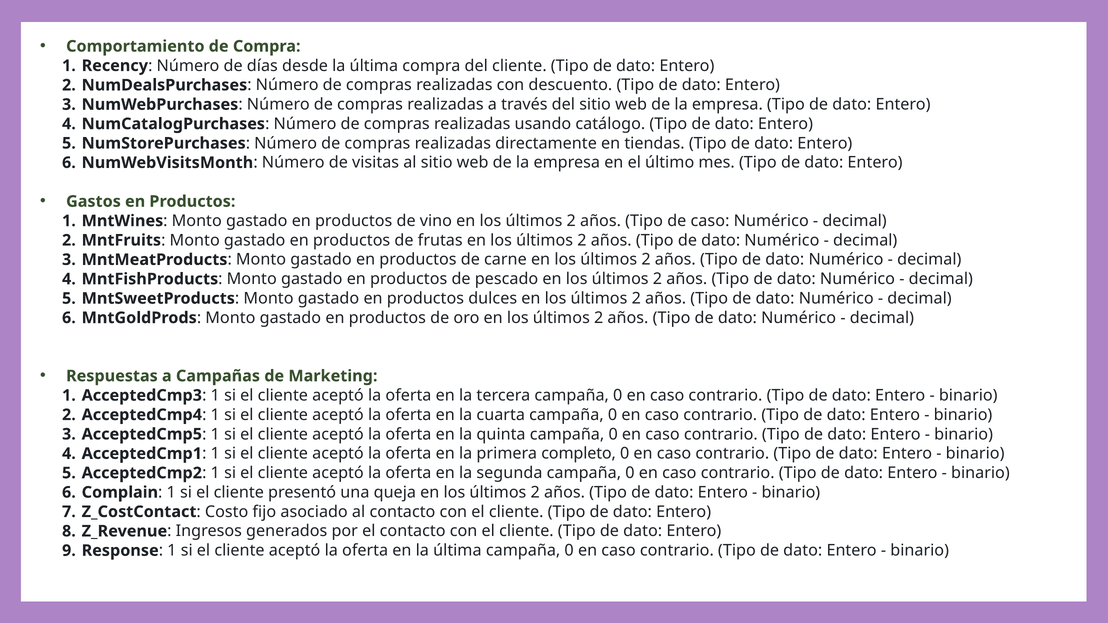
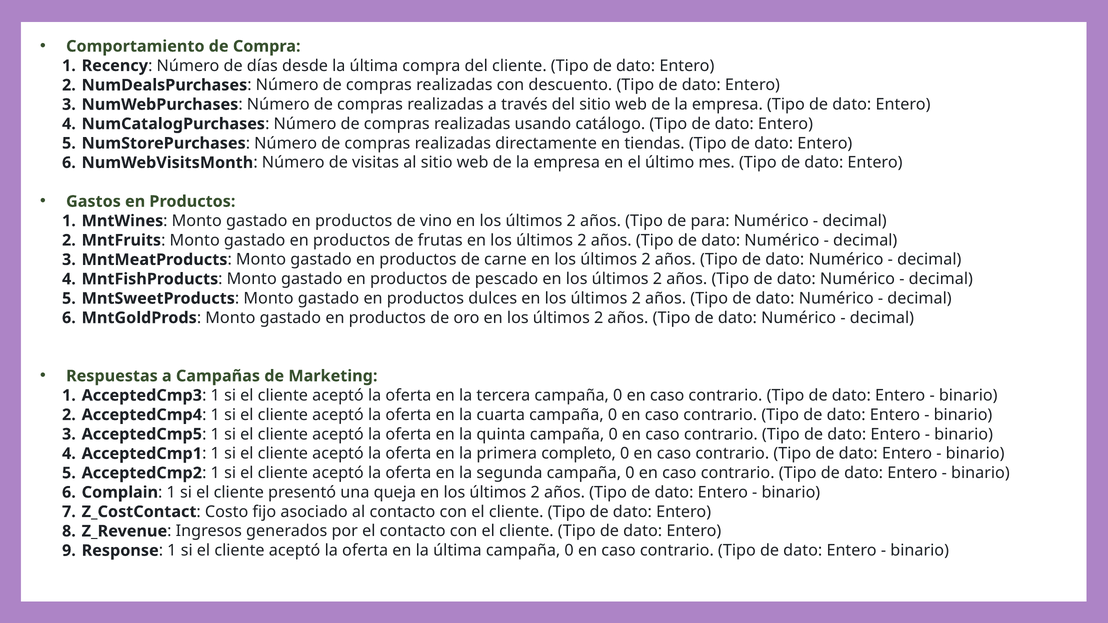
de caso: caso -> para (710, 221)
